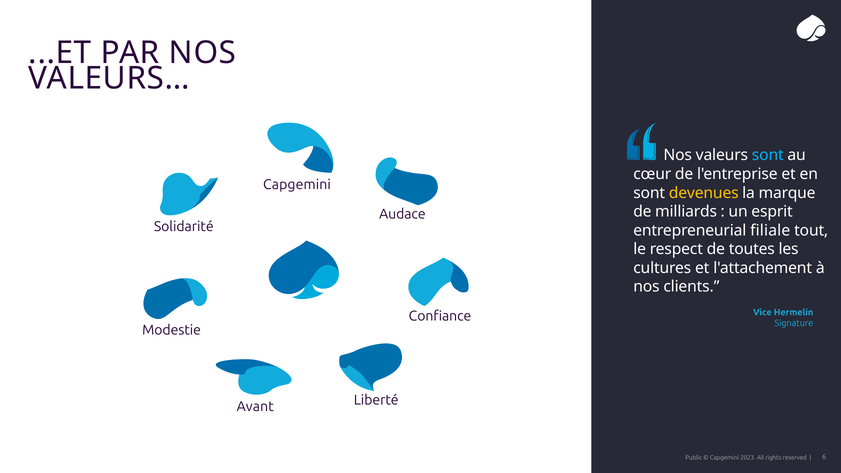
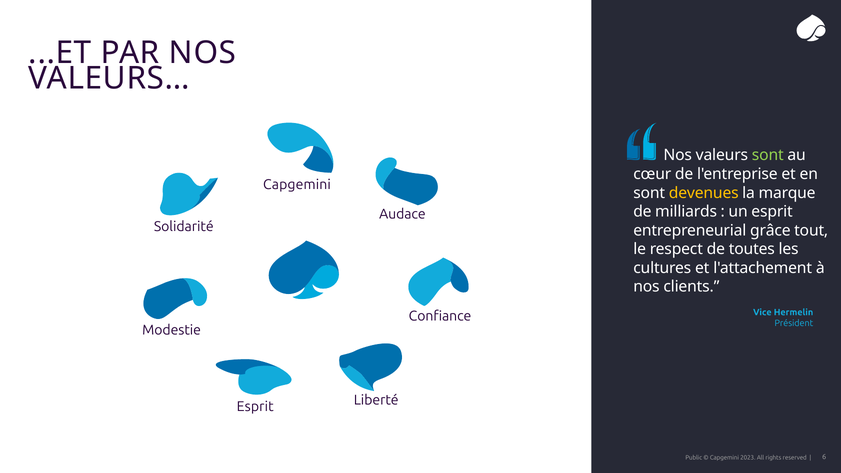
sont colour: light blue -> light green (768, 155)
filiale: filiale -> grâce (770, 230)
Signature: Signature -> Président (794, 323)
Avant: Avant -> Esprit (255, 407)
